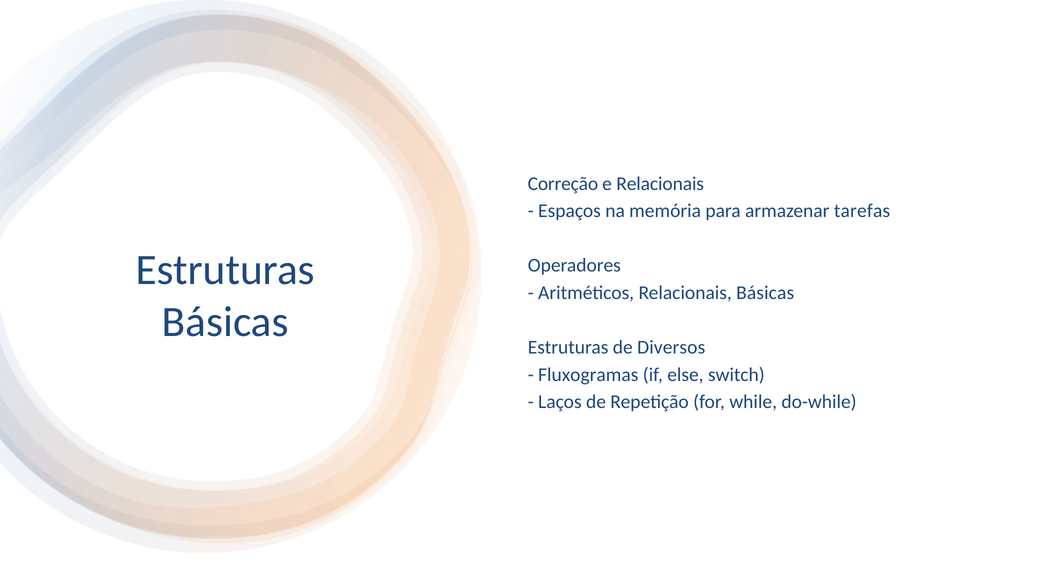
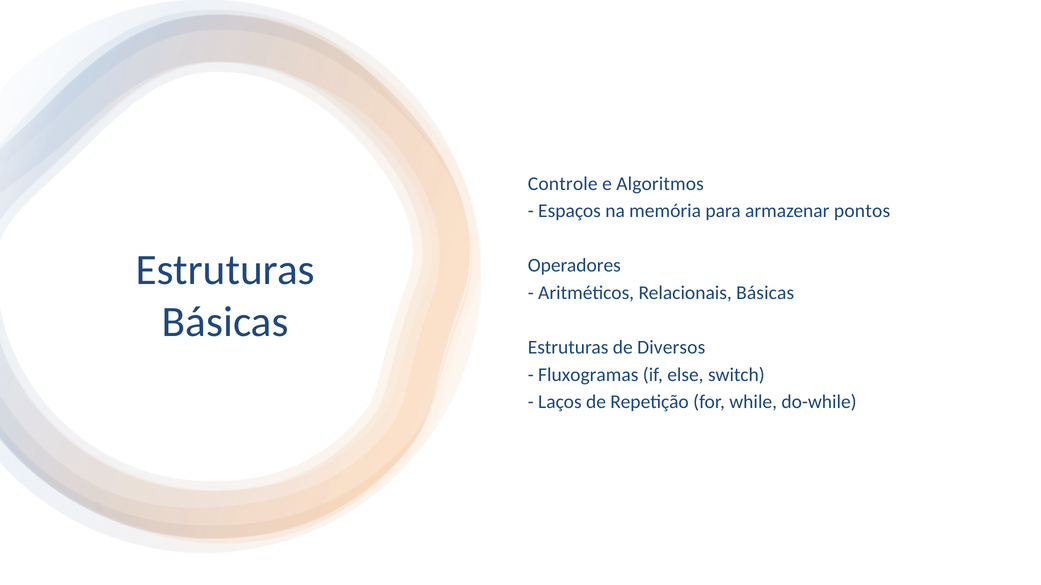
Correção: Correção -> Controle (563, 184)
e Relacionais: Relacionais -> Algoritmos (660, 184)
tarefas: tarefas -> pontos (862, 211)
